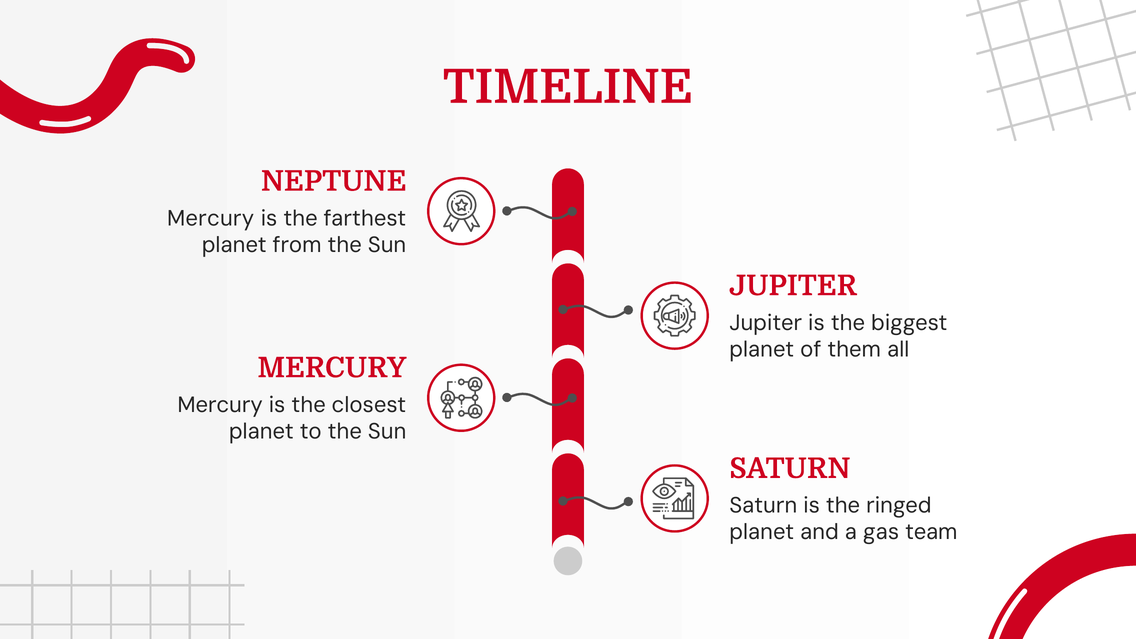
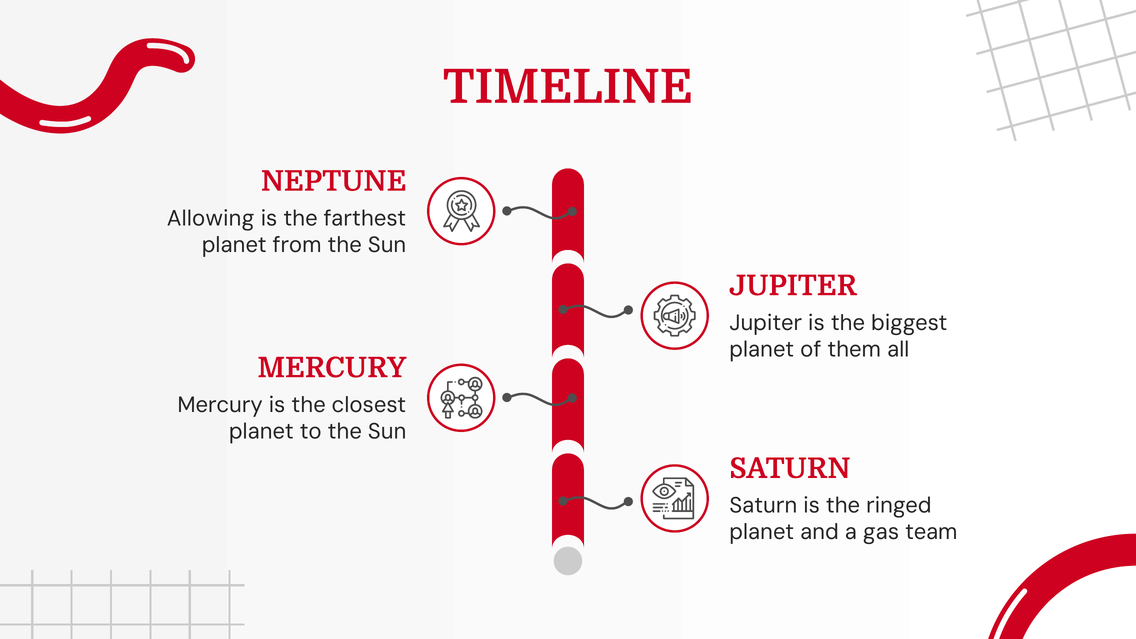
Mercury: Mercury -> Allowing (211, 218)
